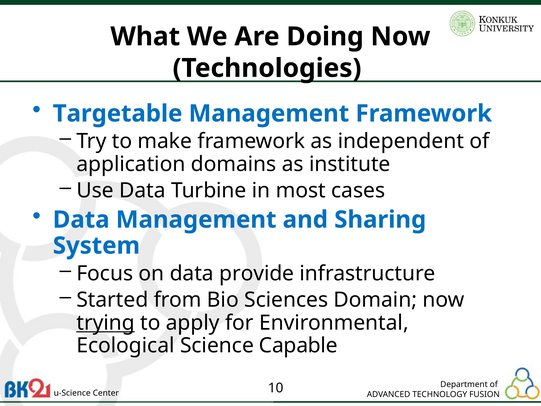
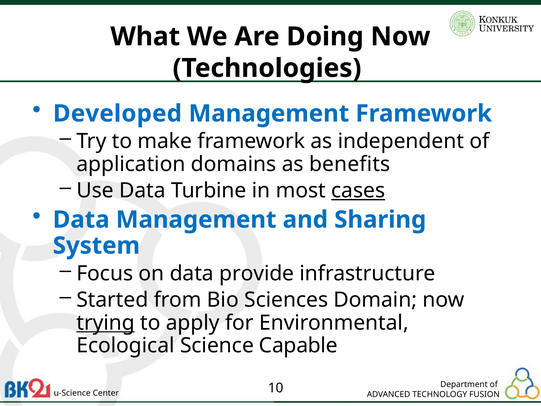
Targetable: Targetable -> Developed (117, 113)
institute: institute -> benefits (350, 164)
cases underline: none -> present (358, 190)
